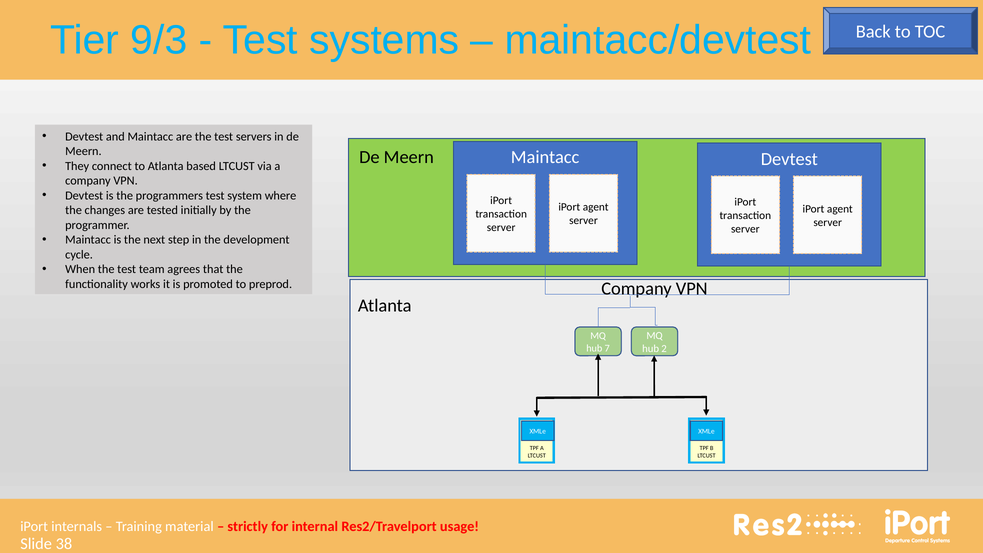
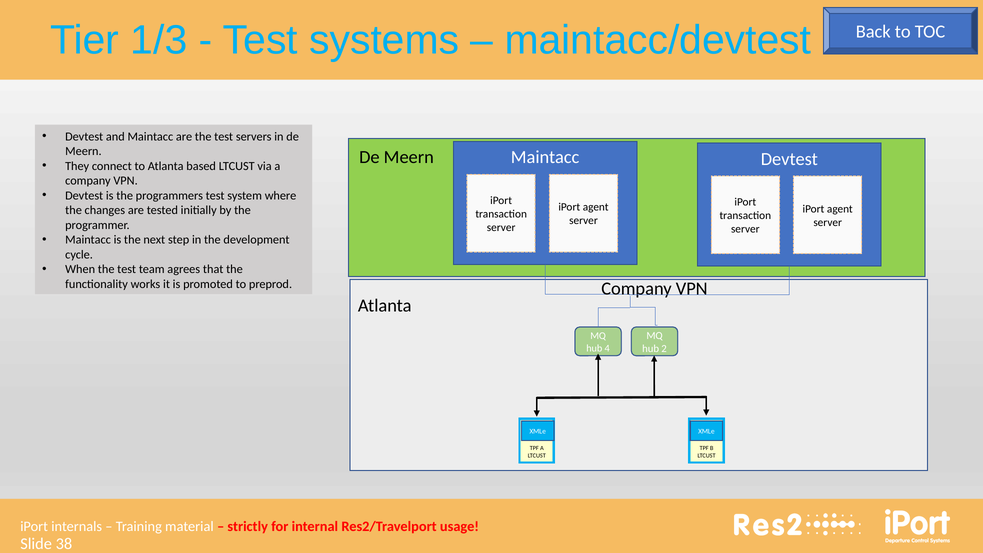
9/3: 9/3 -> 1/3 (159, 40)
7: 7 -> 4 (607, 348)
